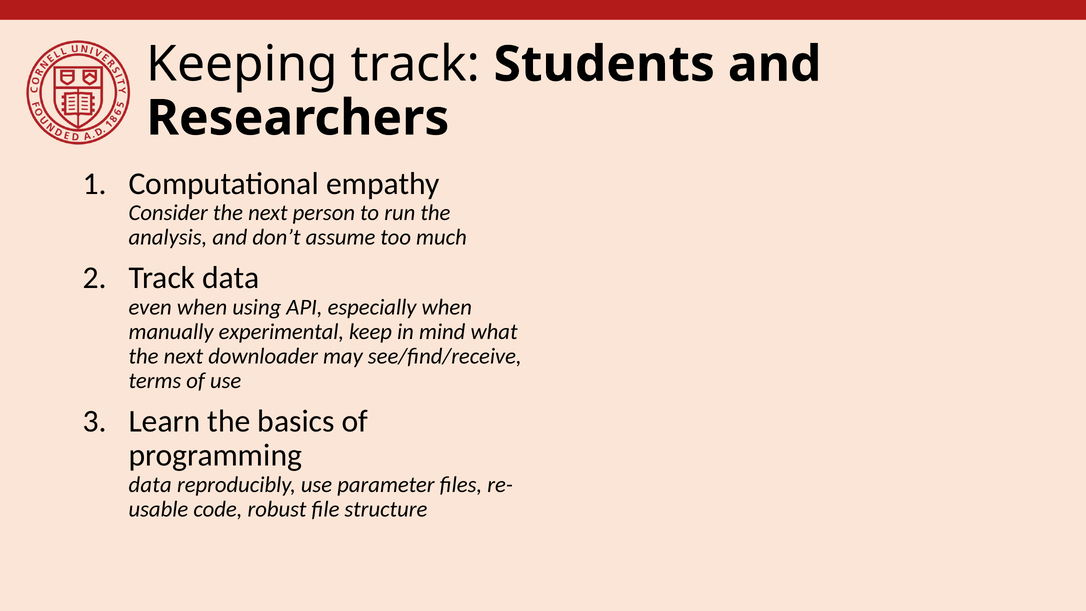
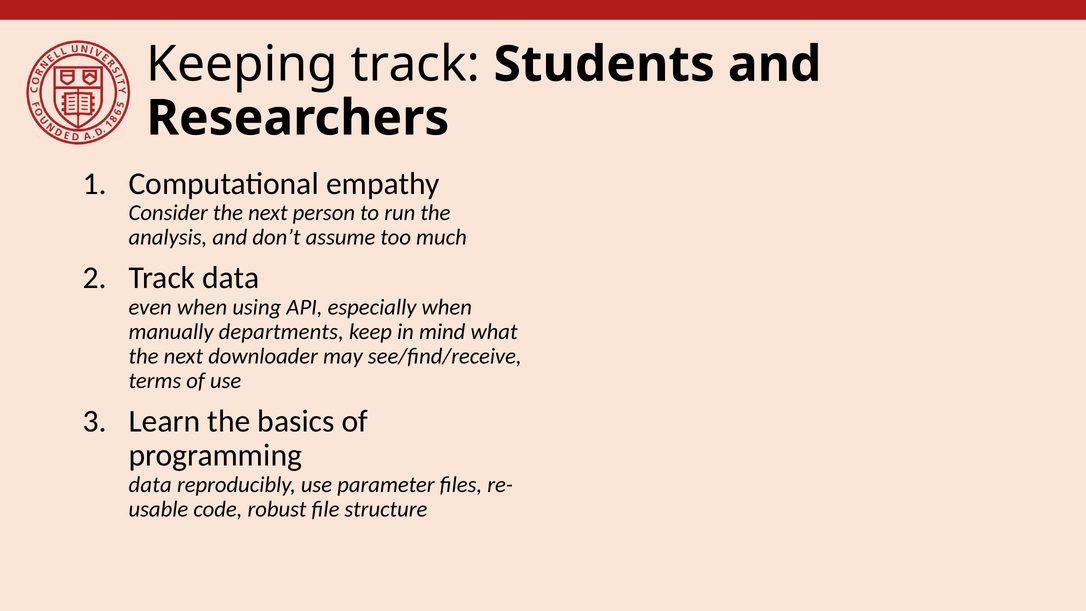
experimental: experimental -> departments (281, 332)
